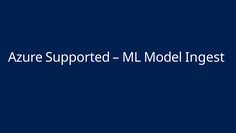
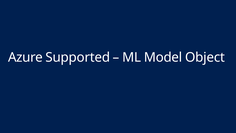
Ingest: Ingest -> Object (205, 57)
